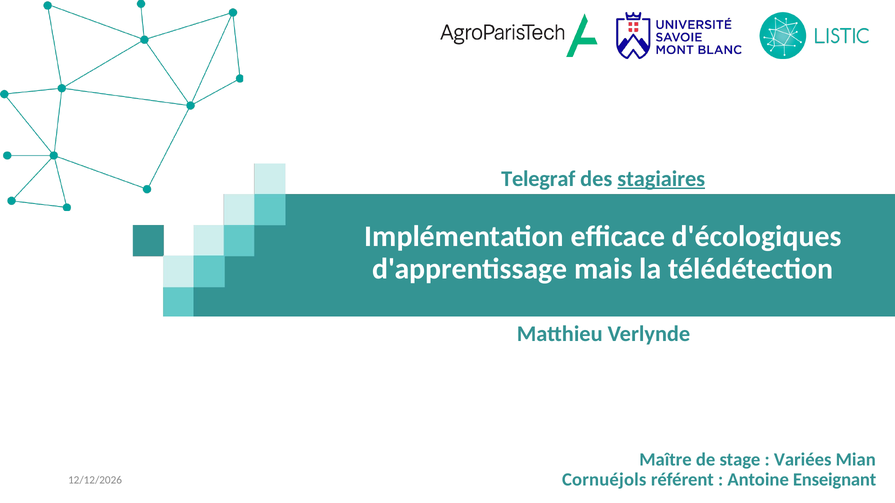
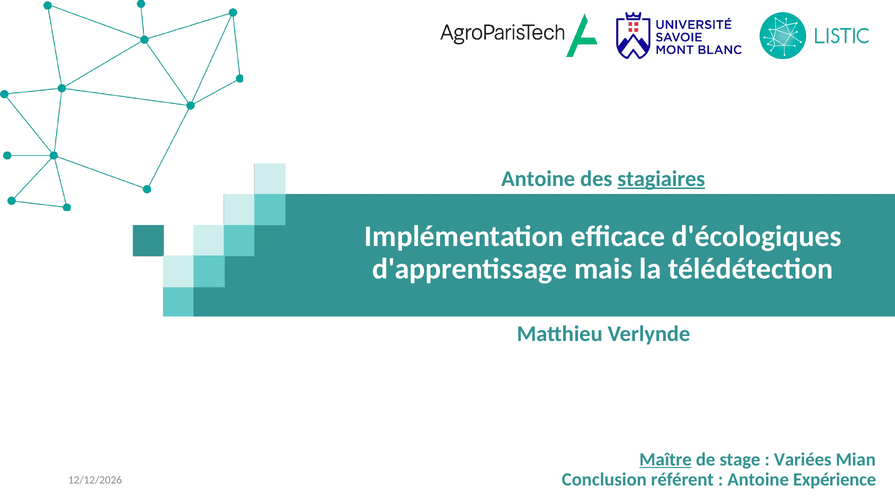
Telegraf: Telegraf -> Antoine (538, 179)
Maître underline: none -> present (666, 460)
Cornuéjols: Cornuéjols -> Conclusion (604, 480)
Enseignant: Enseignant -> Expérience (835, 480)
